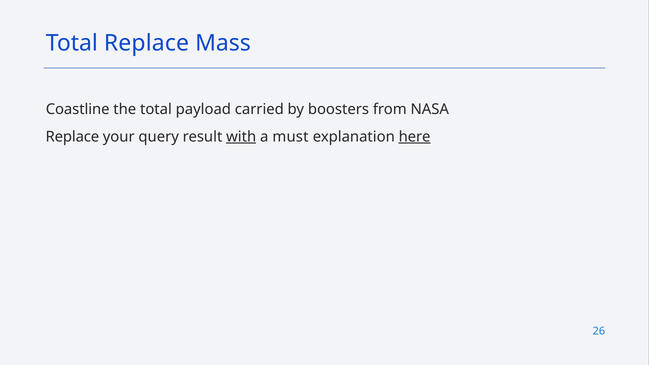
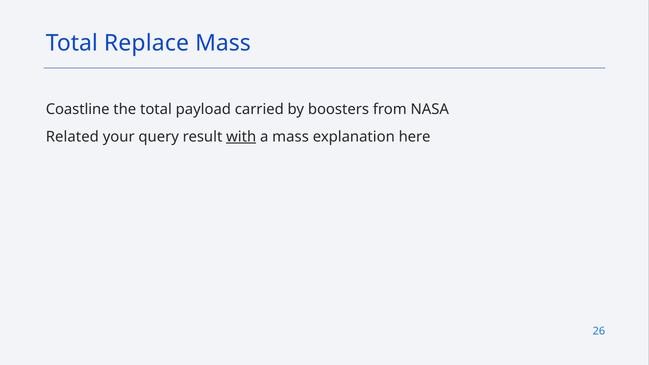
Replace: Replace -> Related (72, 137)
a must: must -> mass (291, 137)
here underline: present -> none (415, 137)
